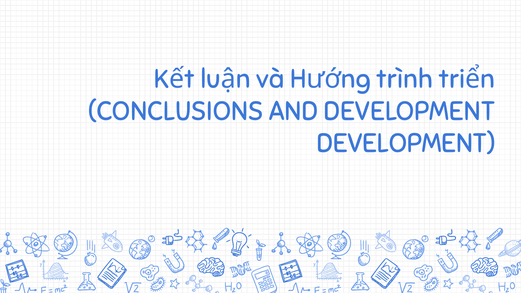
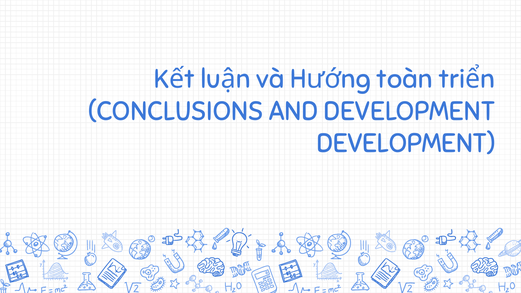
trình: trình -> toàn (405, 79)
